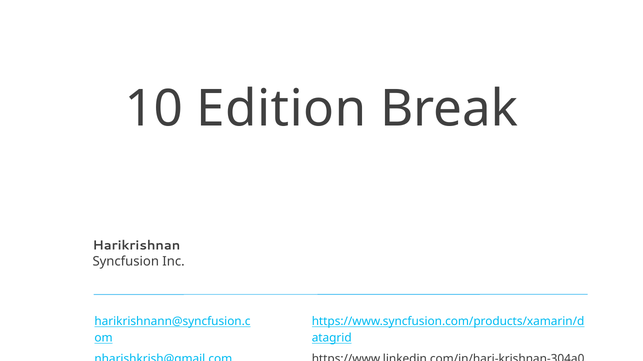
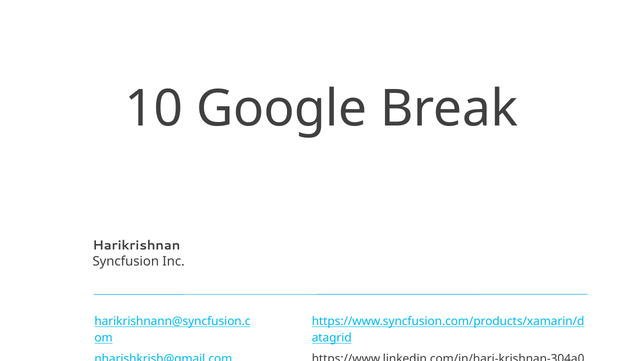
Edition: Edition -> Google (282, 109)
